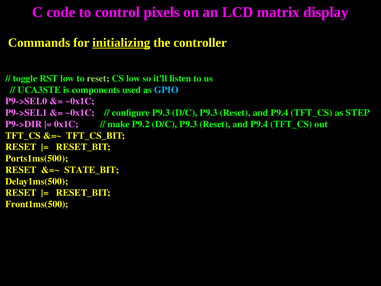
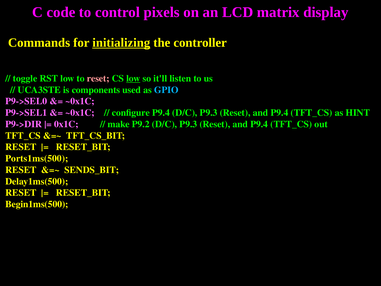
reset colour: light green -> pink (98, 78)
low underline: none -> present (133, 78)
configure P9.3: P9.3 -> P9.4 (161, 113)
STEP: STEP -> HINT (358, 113)
STATE_BIT: STATE_BIT -> SENDS_BIT (92, 170)
Front1ms(500: Front1ms(500 -> Begin1ms(500 (37, 204)
